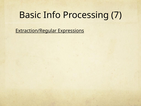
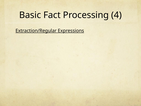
Info: Info -> Fact (52, 15)
7: 7 -> 4 (116, 15)
